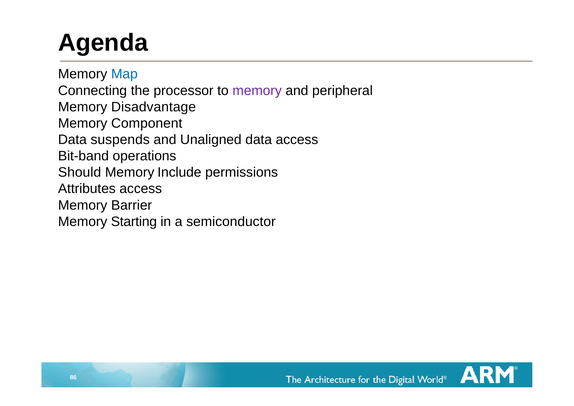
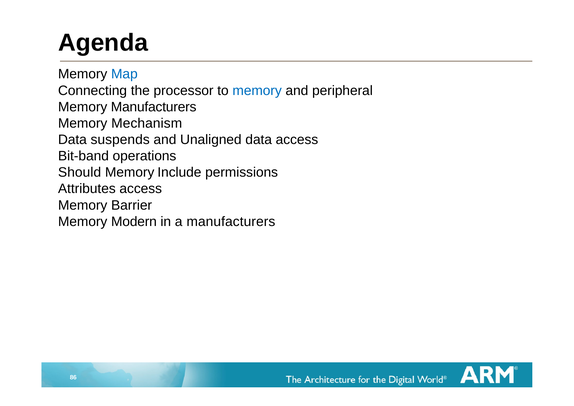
memory colour: purple -> blue (257, 90)
Memory Disadvantage: Disadvantage -> Manufacturers (154, 107)
Component: Component -> Mechanism (147, 123)
Starting: Starting -> Modern (134, 221)
a semiconductor: semiconductor -> manufacturers (231, 221)
